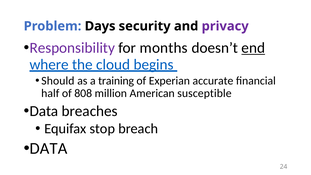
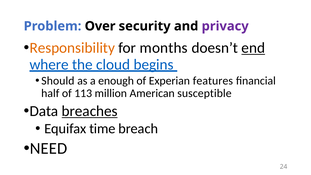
Days: Days -> Over (100, 26)
Responsibility colour: purple -> orange (72, 48)
training: training -> enough (116, 81)
accurate: accurate -> features (213, 81)
808: 808 -> 113 (83, 93)
breaches underline: none -> present (90, 111)
stop: stop -> time (102, 129)
DATA: DATA -> NEED (48, 148)
